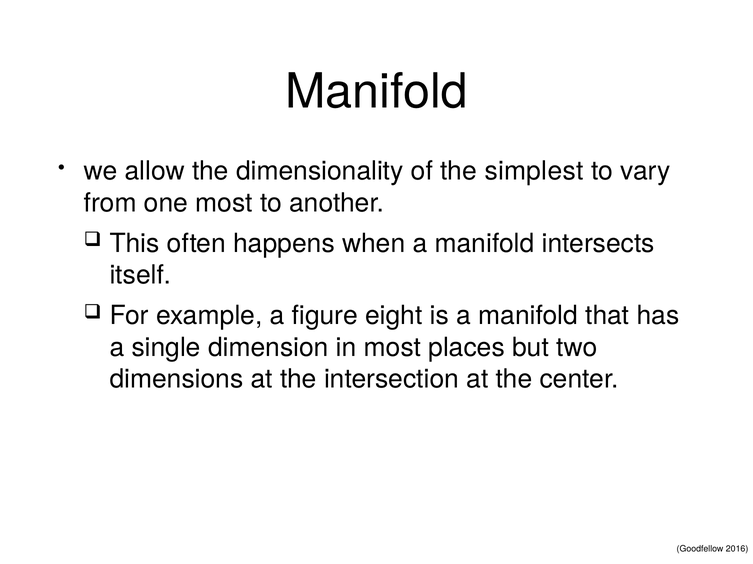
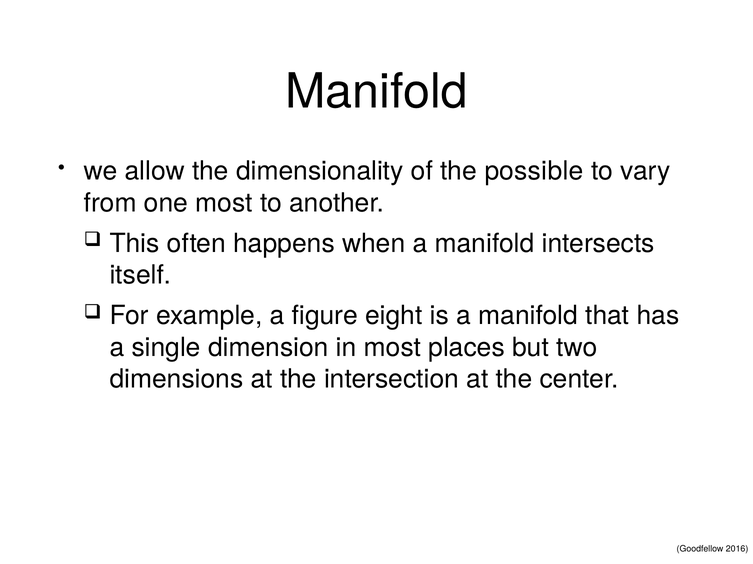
simplest: simplest -> possible (534, 171)
